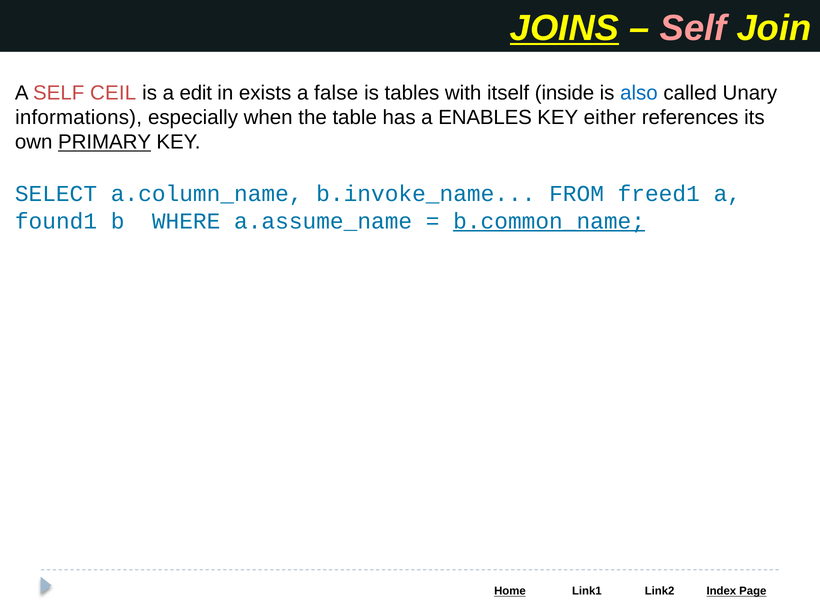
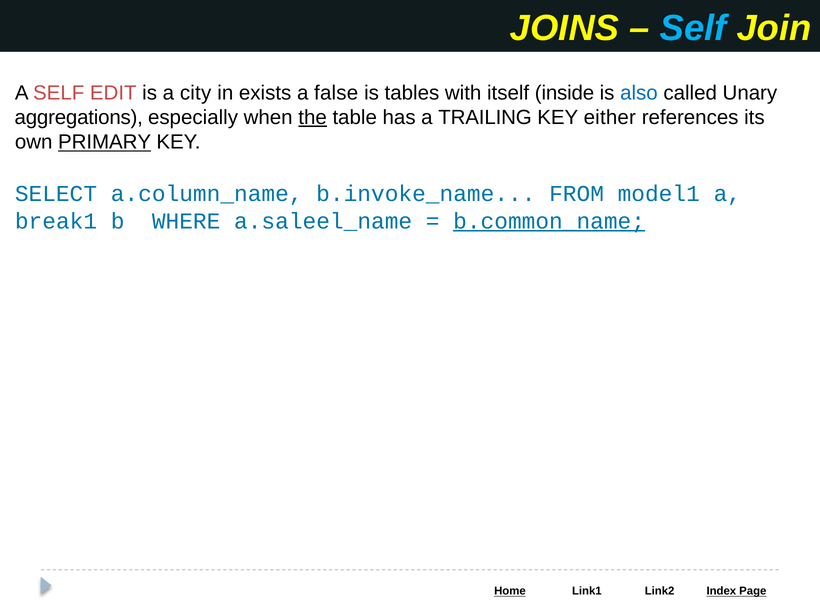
JOINS underline: present -> none (565, 28)
Self colour: pink -> light blue (693, 28)
CEIL: CEIL -> EDIT (113, 93)
edit: edit -> city (196, 93)
informations: informations -> aggregations (79, 117)
the underline: none -> present (313, 117)
ENABLES: ENABLES -> TRAILING (485, 117)
freed1: freed1 -> model1 (659, 194)
found1: found1 -> break1 (56, 221)
a.assume_name: a.assume_name -> a.saleel_name (323, 221)
